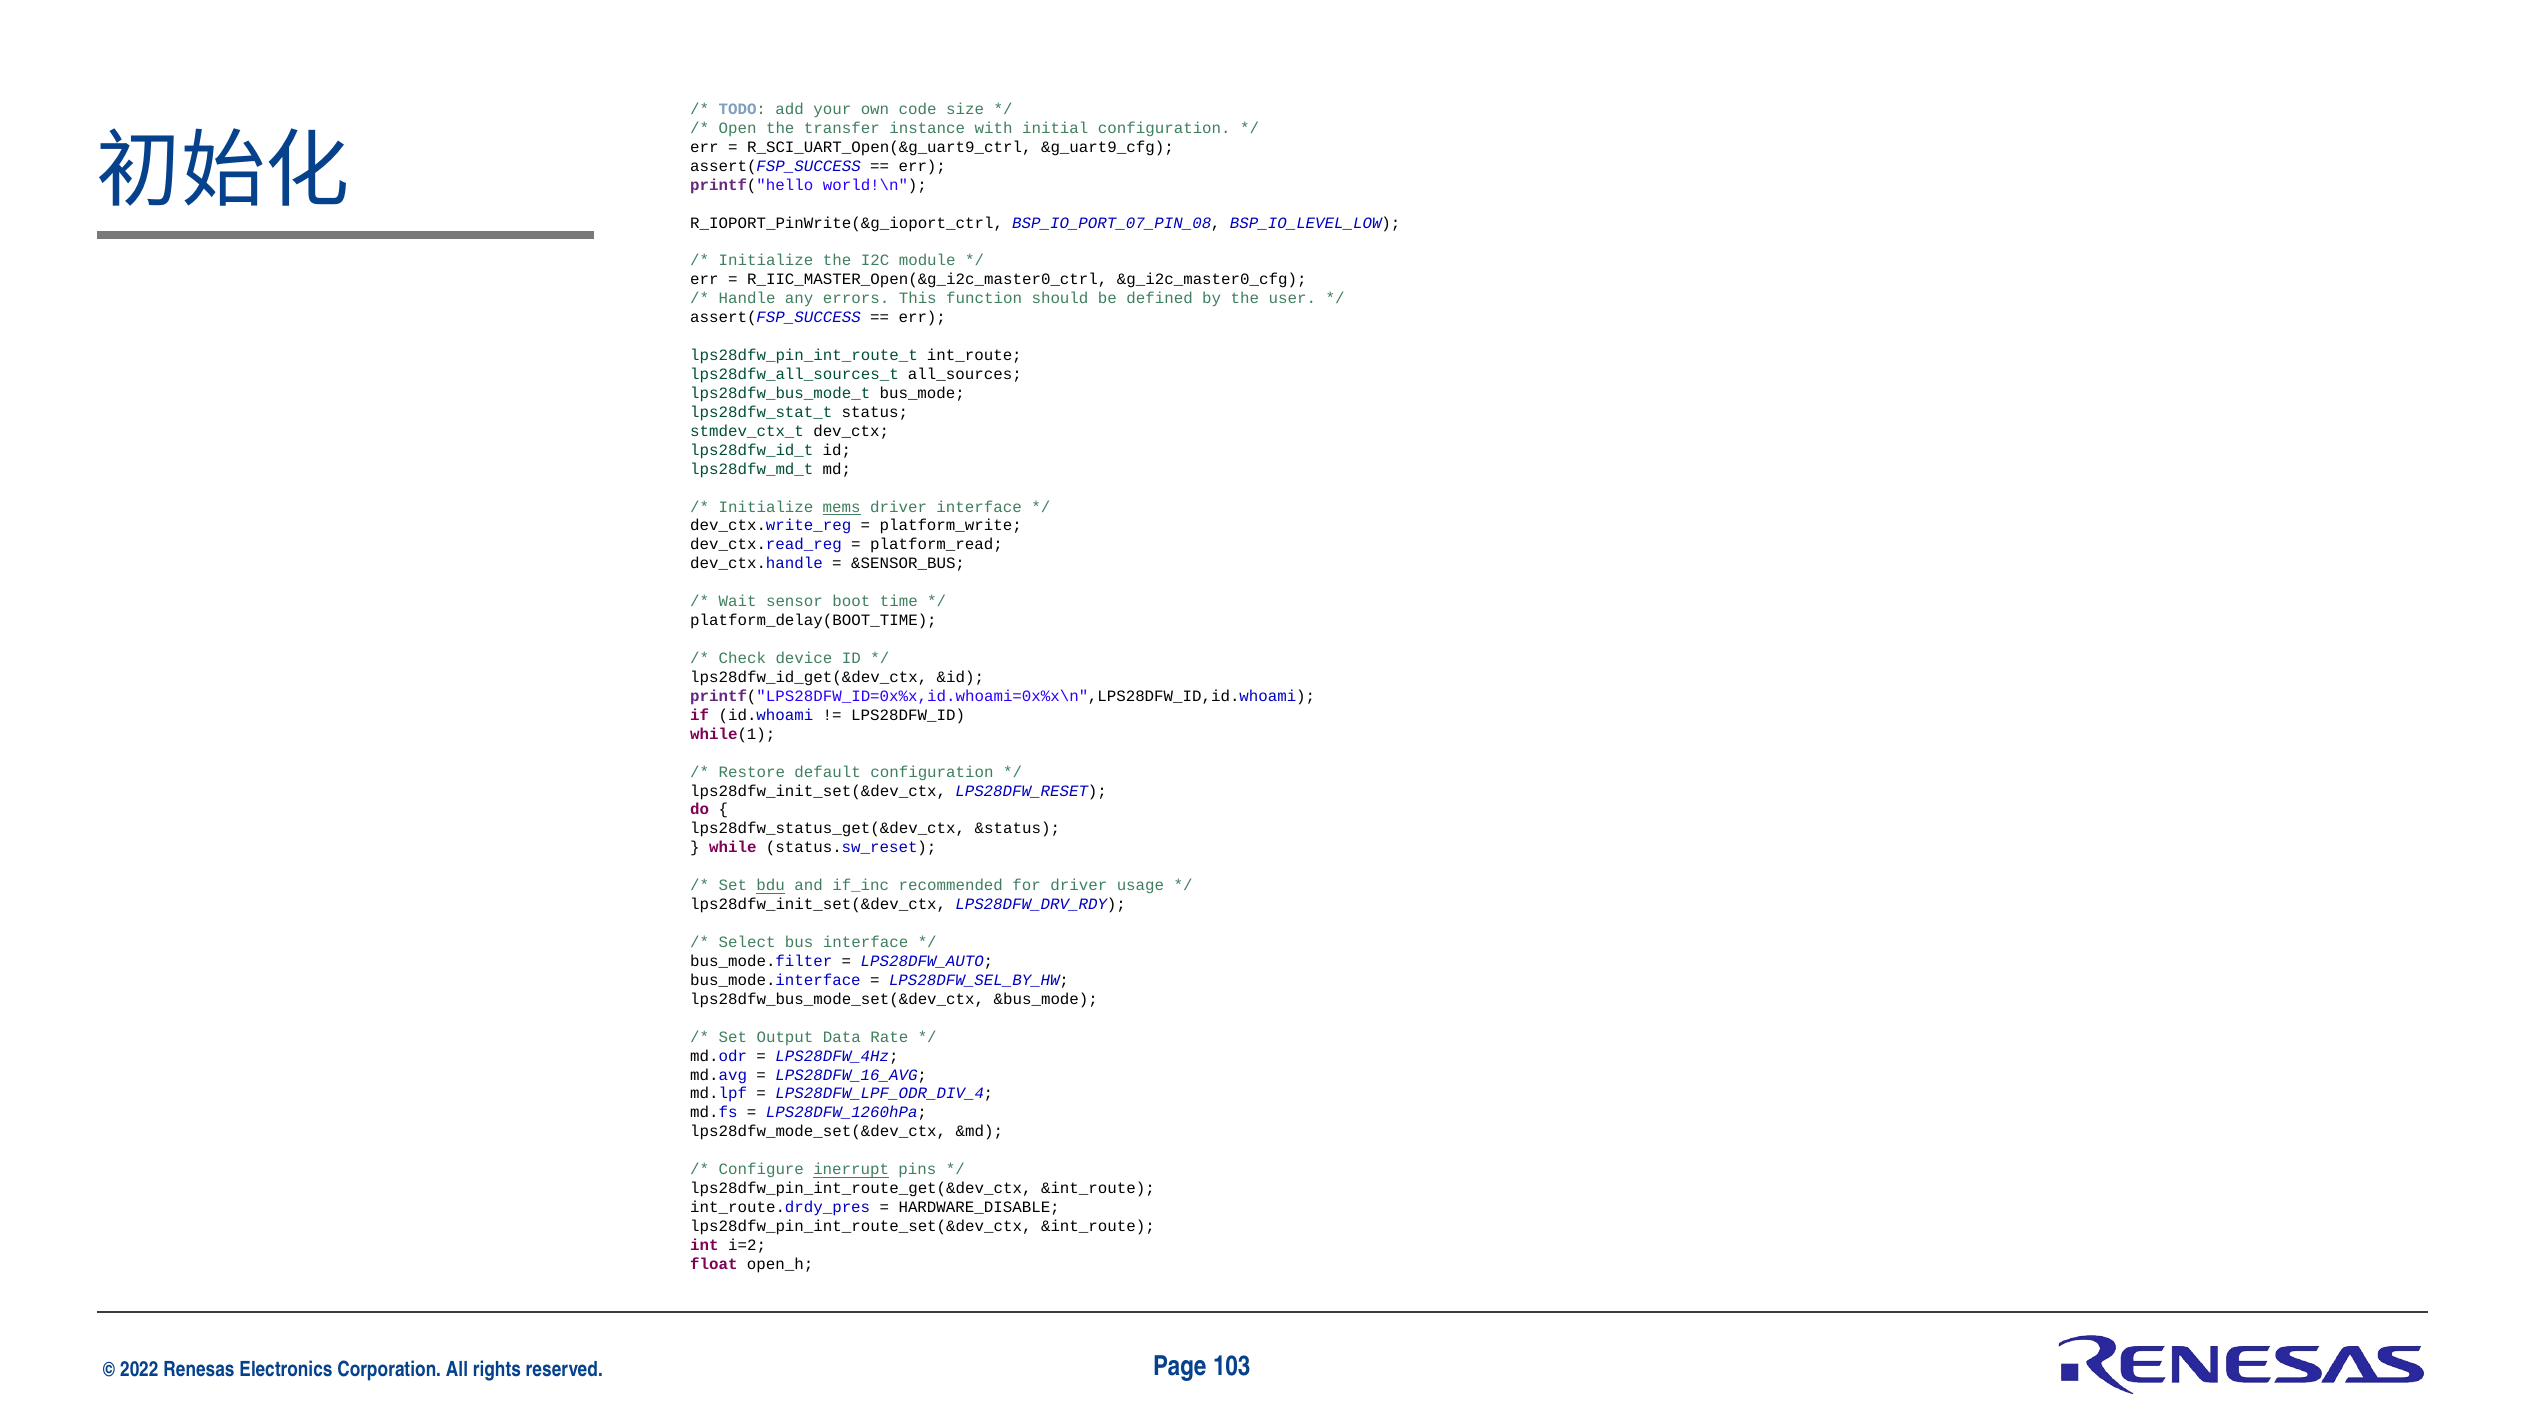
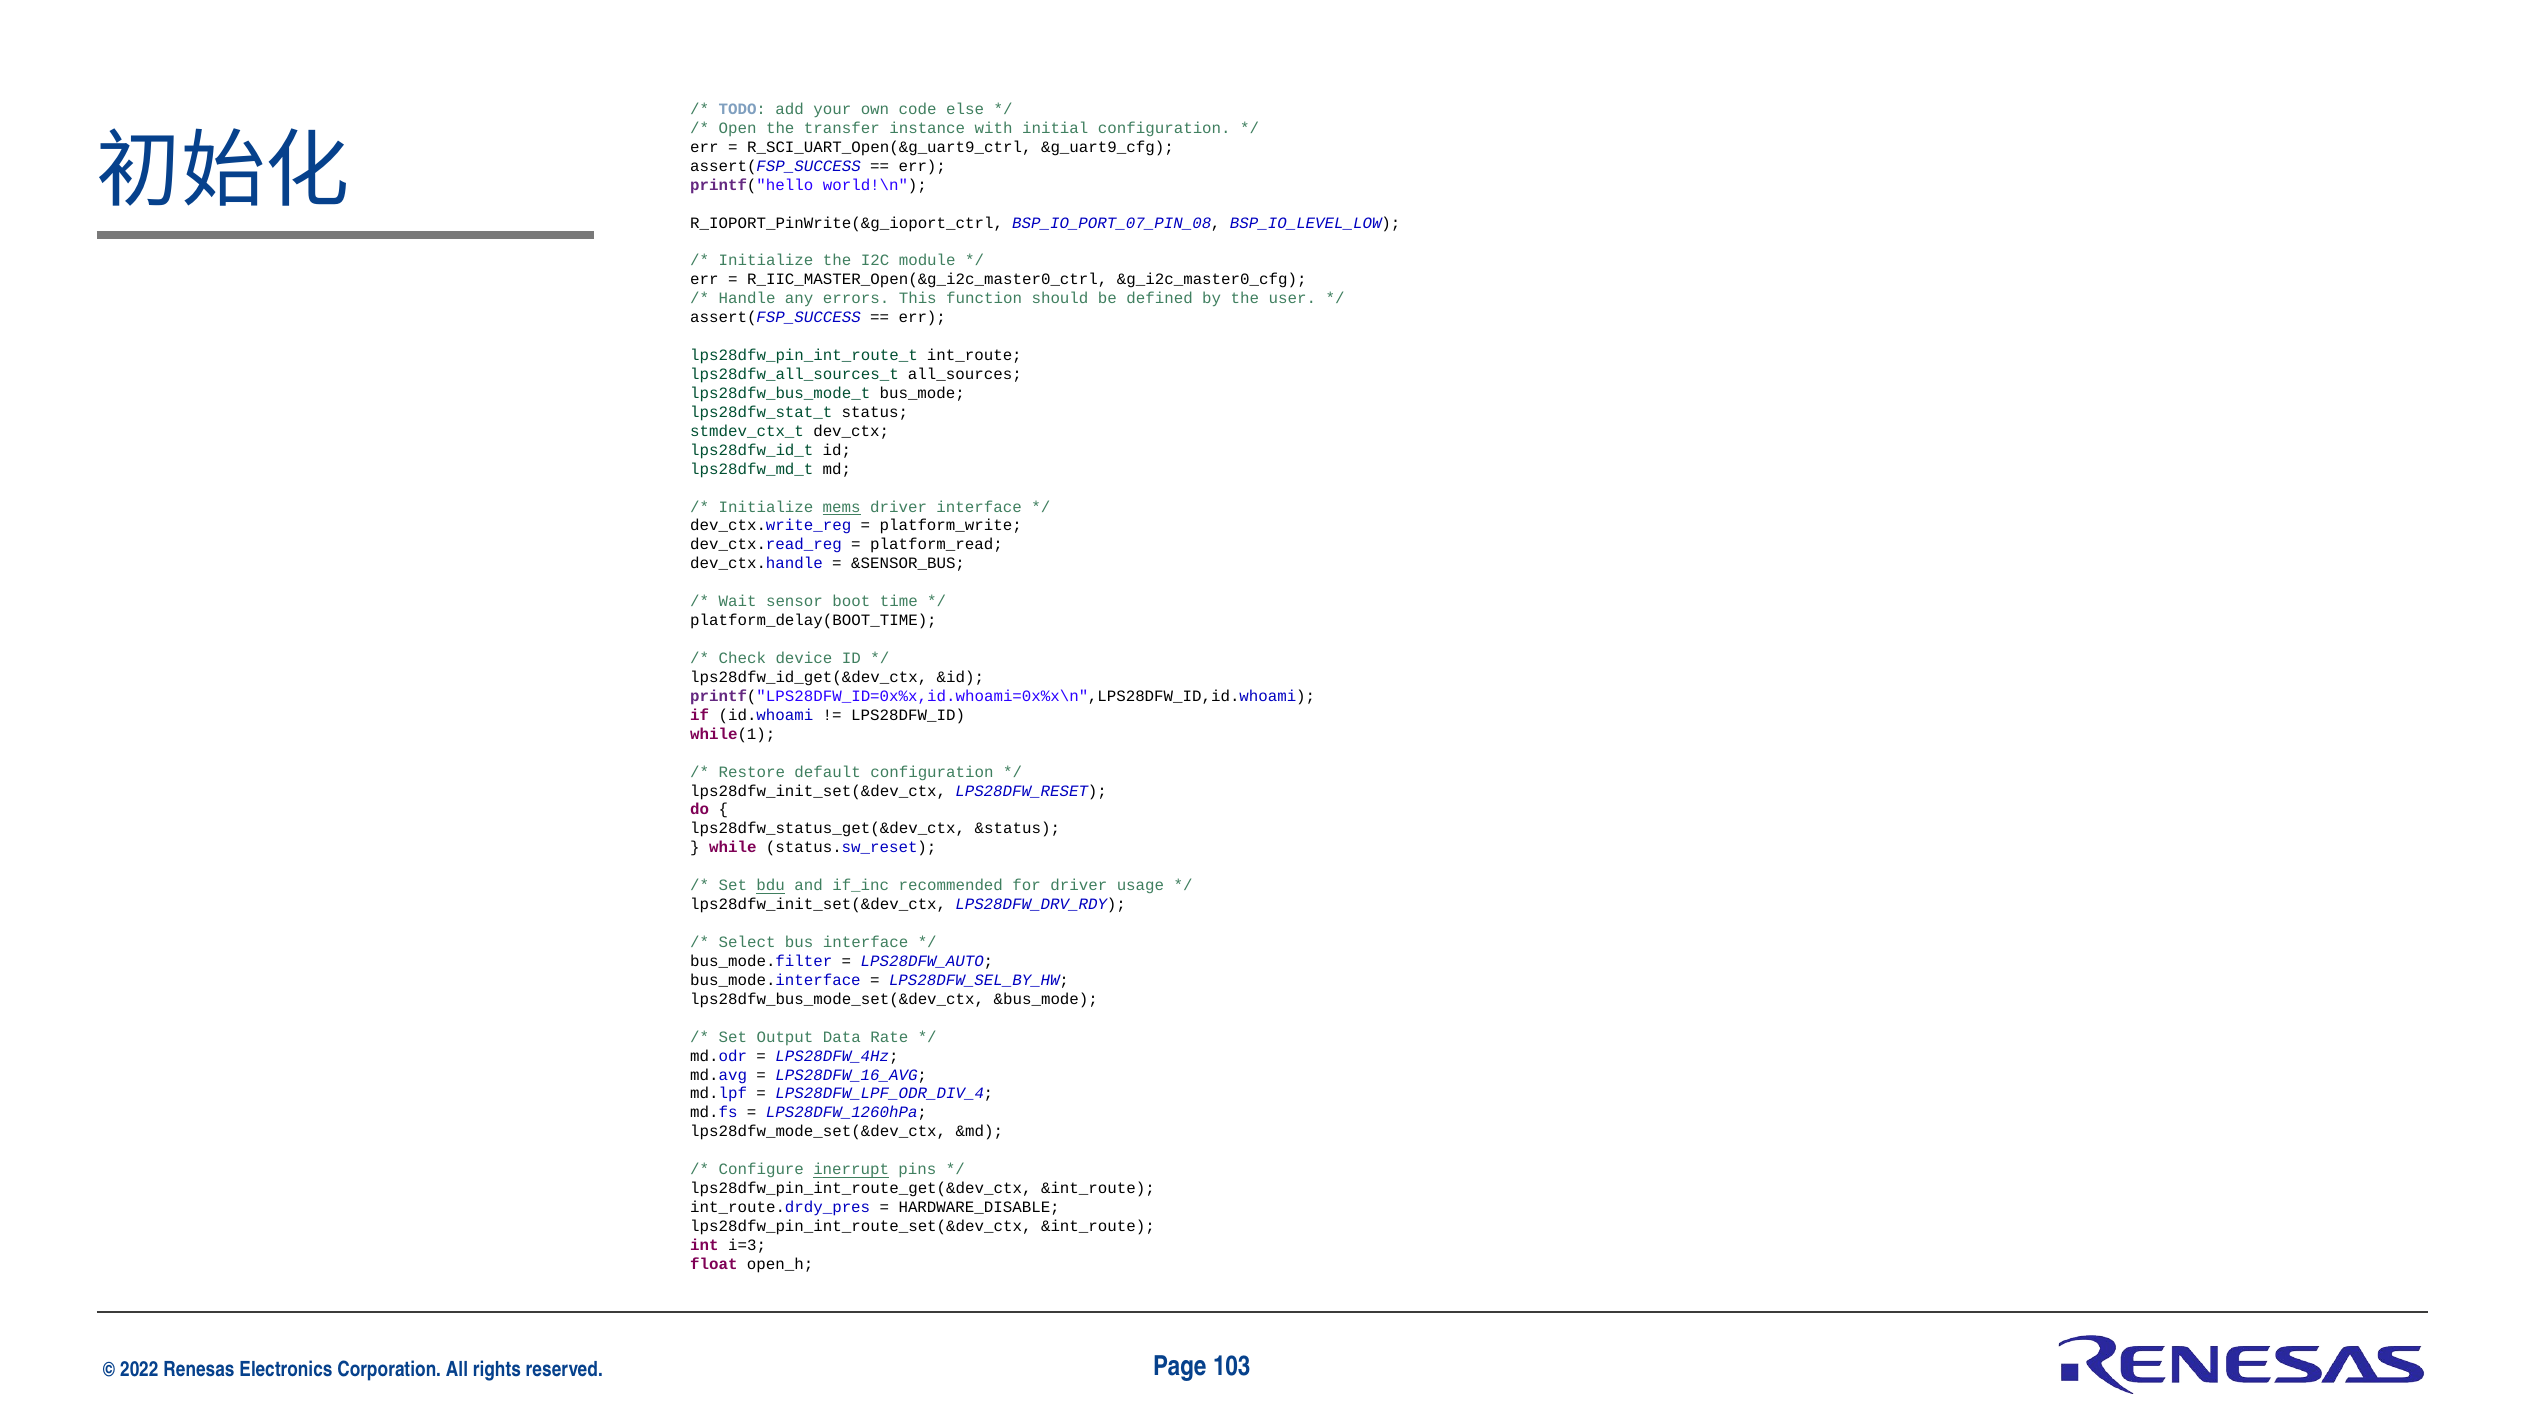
size: size -> else (965, 109)
i=2: i=2 -> i=3 (747, 1245)
